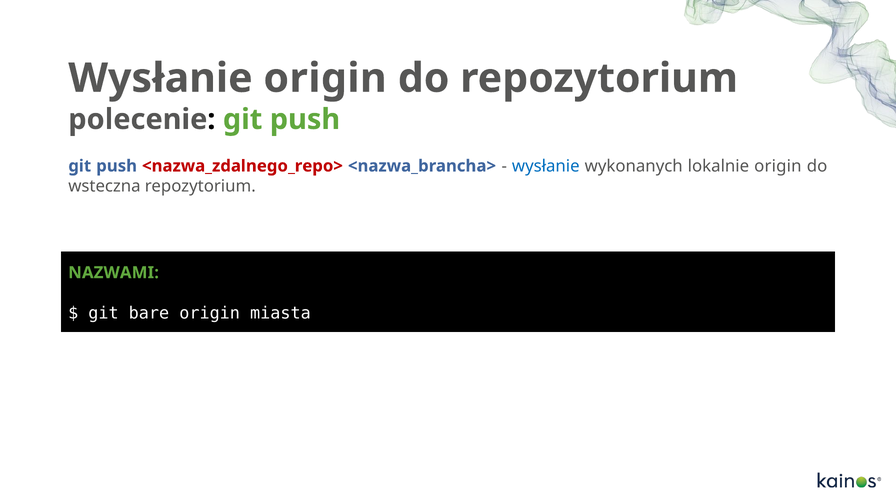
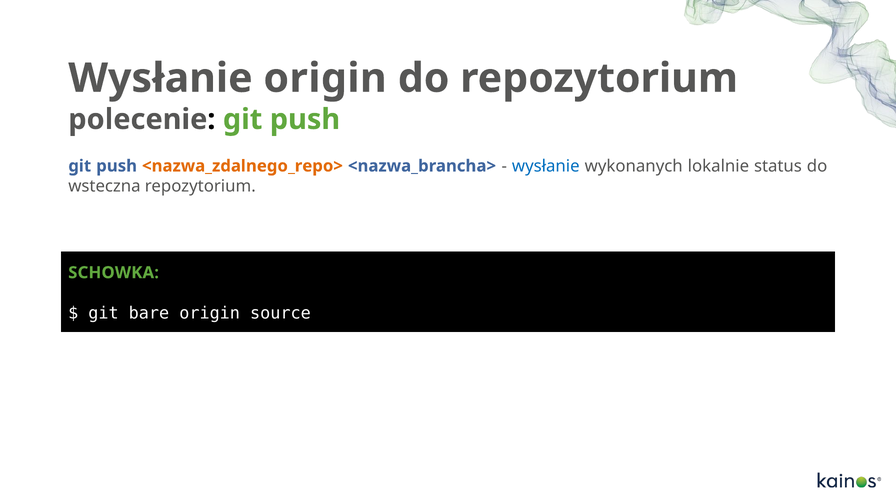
<nazwa_zdalnego_repo> colour: red -> orange (242, 166)
lokalnie origin: origin -> status (778, 166)
NAZWAMI: NAZWAMI -> SCHOWKA (114, 273)
miasta: miasta -> source (280, 313)
